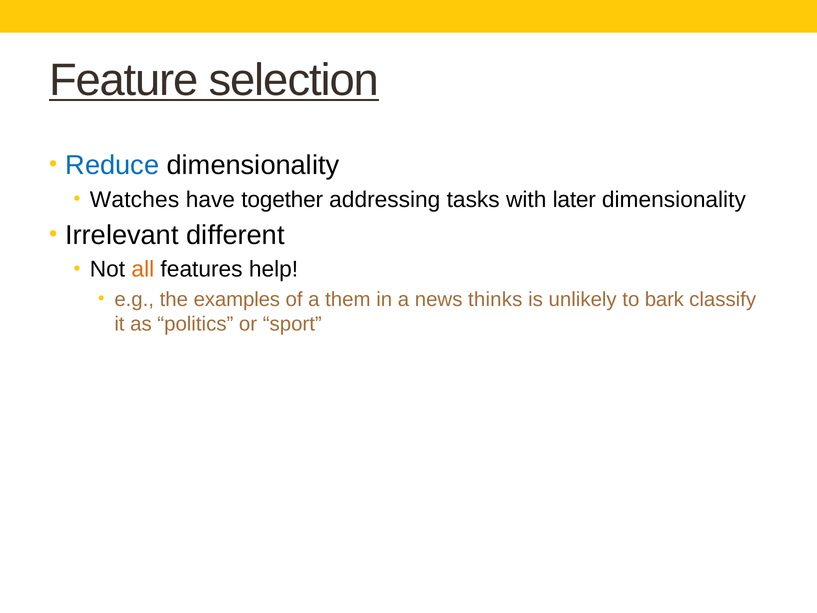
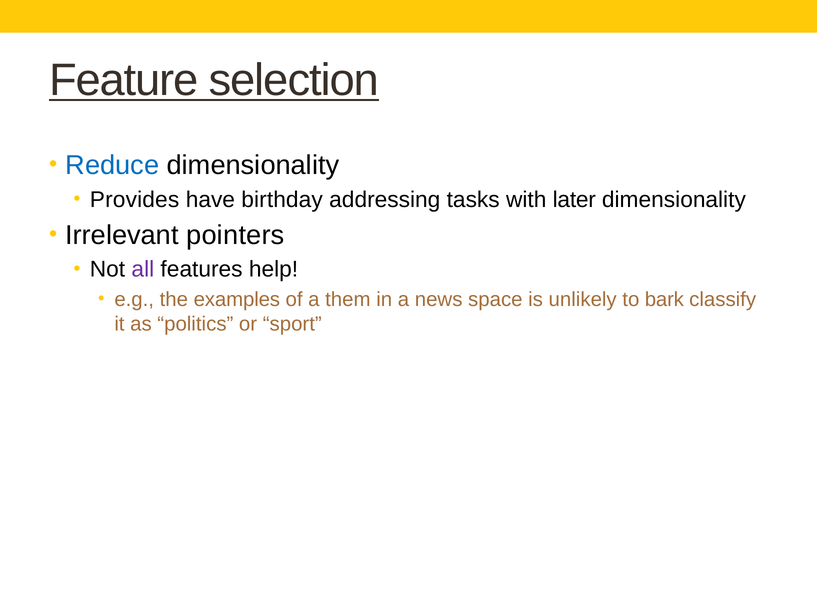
Watches: Watches -> Provides (135, 199)
together: together -> birthday (282, 199)
different: different -> pointers (235, 235)
all colour: orange -> purple (143, 269)
thinks: thinks -> space (495, 299)
